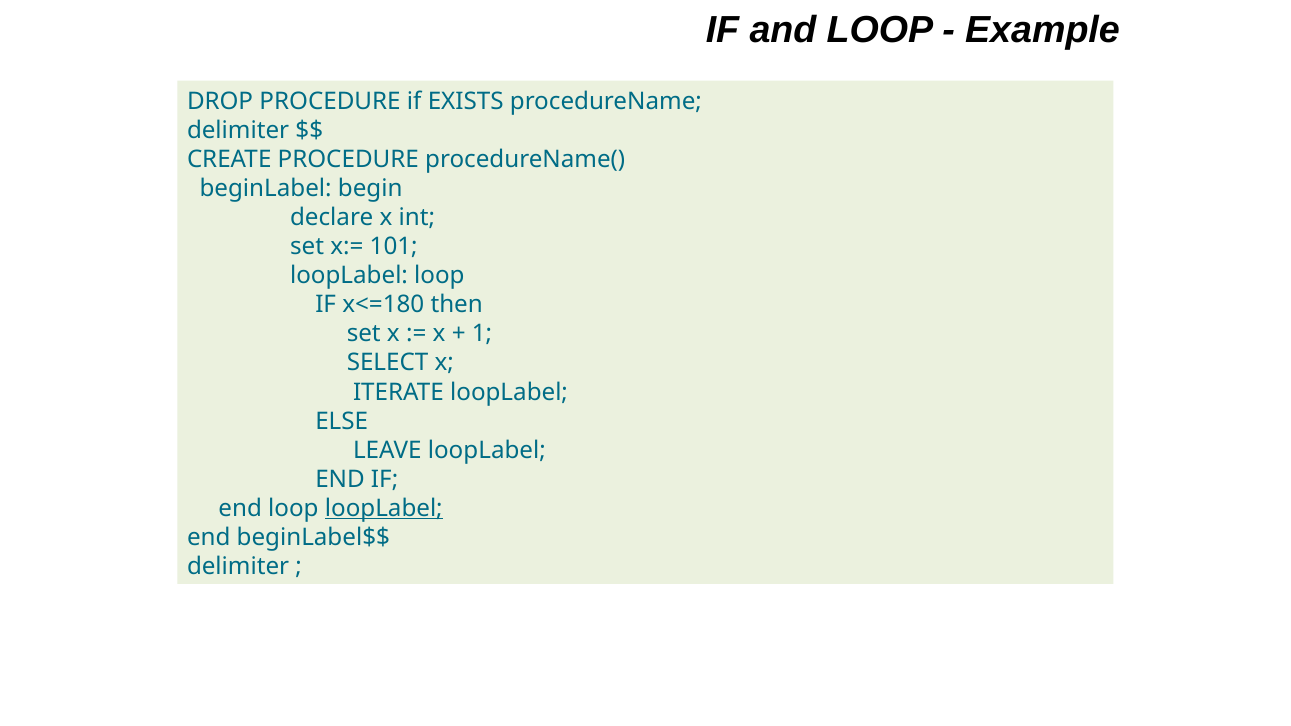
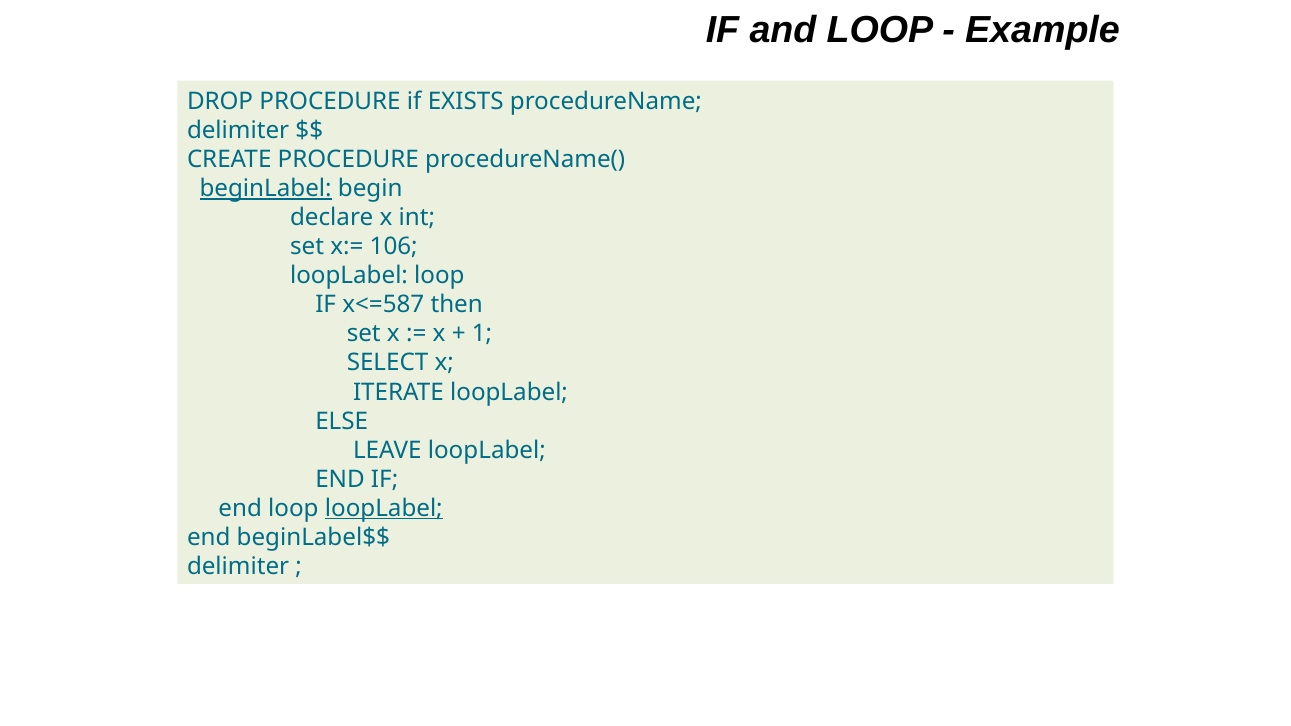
beginLabel underline: none -> present (266, 189)
101: 101 -> 106 (394, 247)
x<=180: x<=180 -> x<=587 (383, 305)
